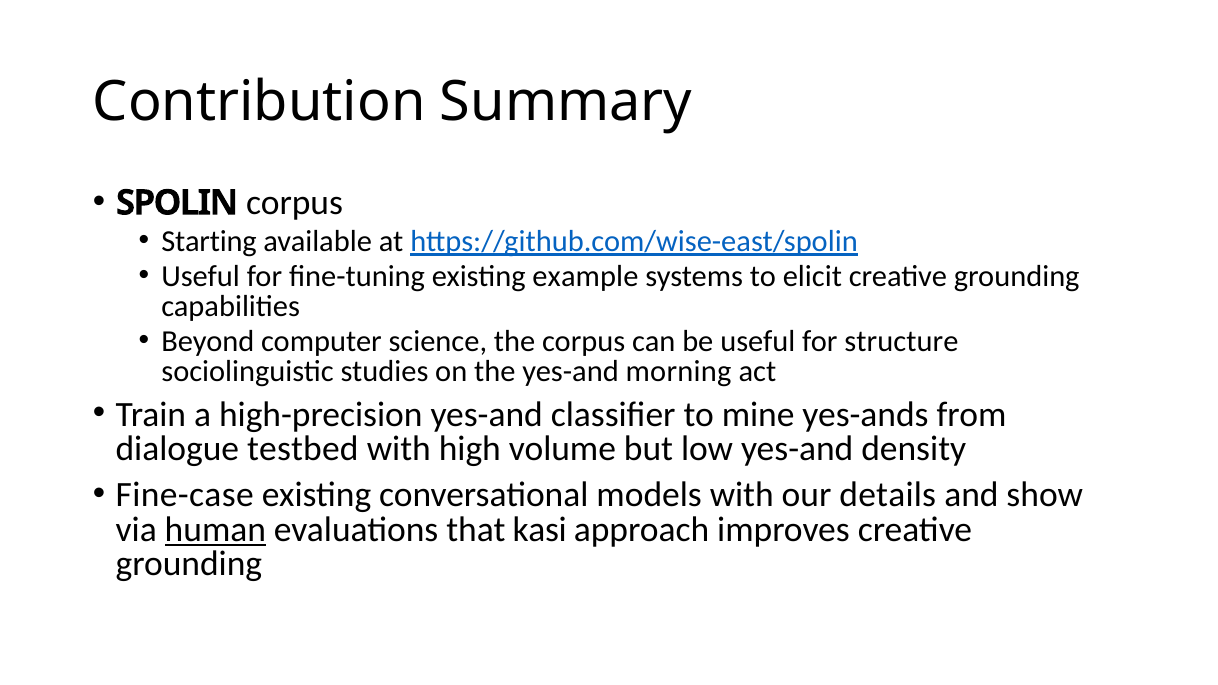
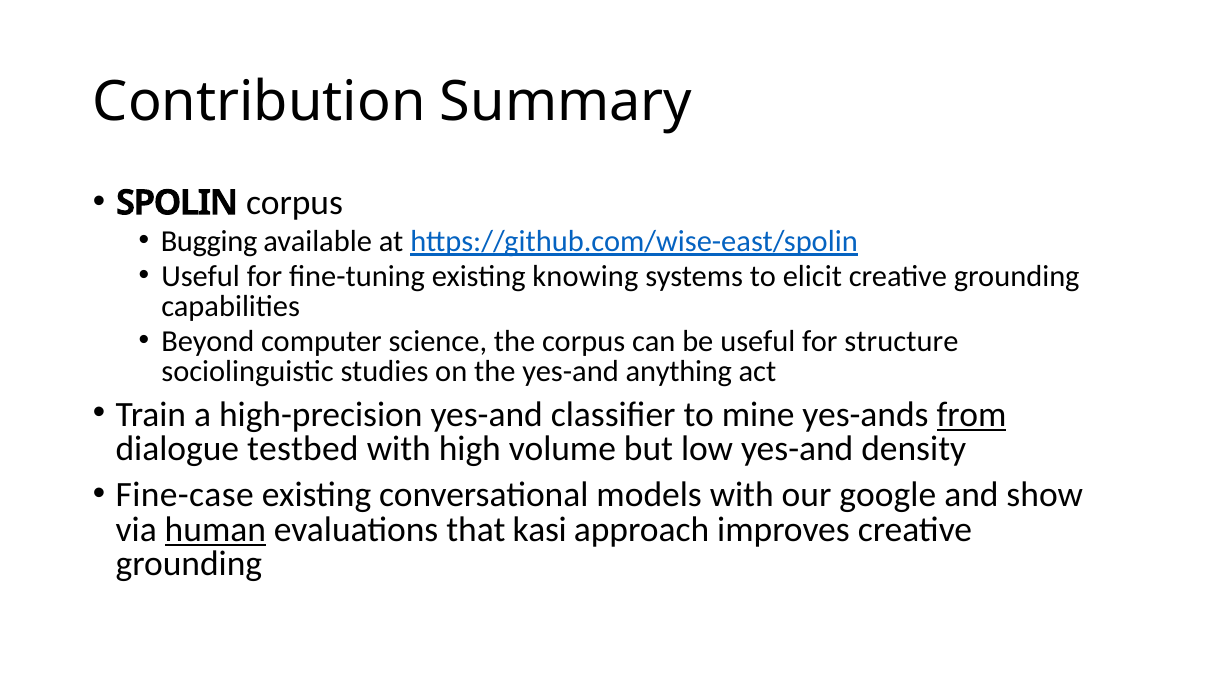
Starting: Starting -> Bugging (209, 241)
example: example -> knowing (585, 277)
morning: morning -> anything (679, 371)
from underline: none -> present (972, 414)
details: details -> google (888, 495)
